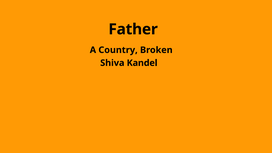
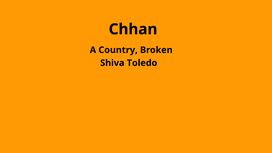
Father: Father -> Chhan (133, 29)
Kandel: Kandel -> Toledo (142, 63)
